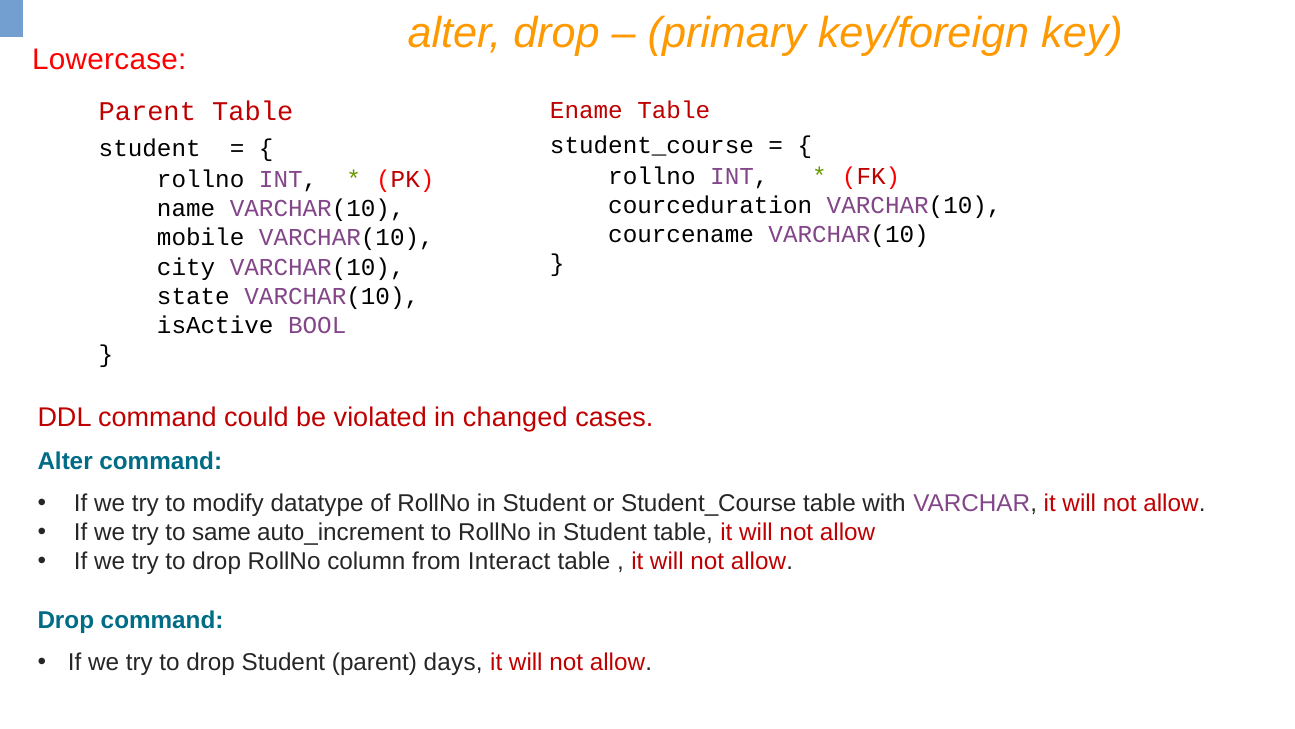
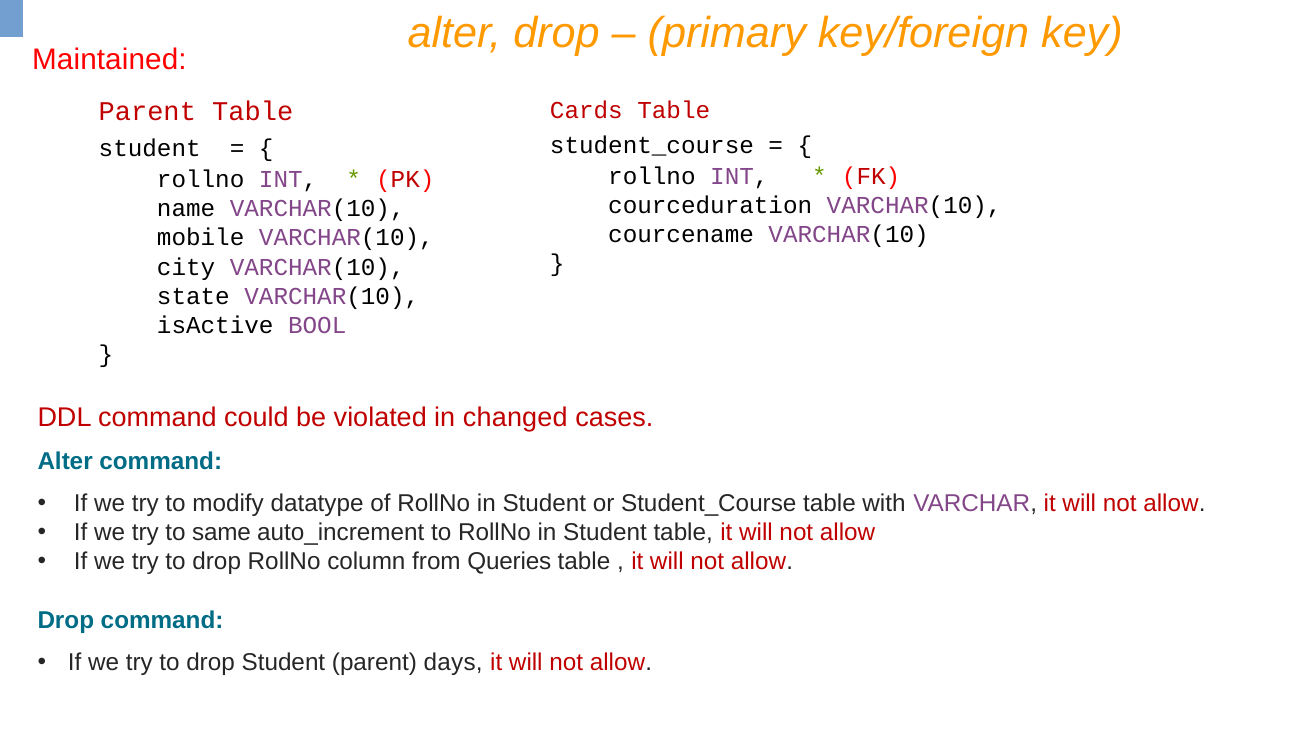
Lowercase: Lowercase -> Maintained (109, 60)
Ename: Ename -> Cards (586, 110)
Interact: Interact -> Queries (509, 562)
